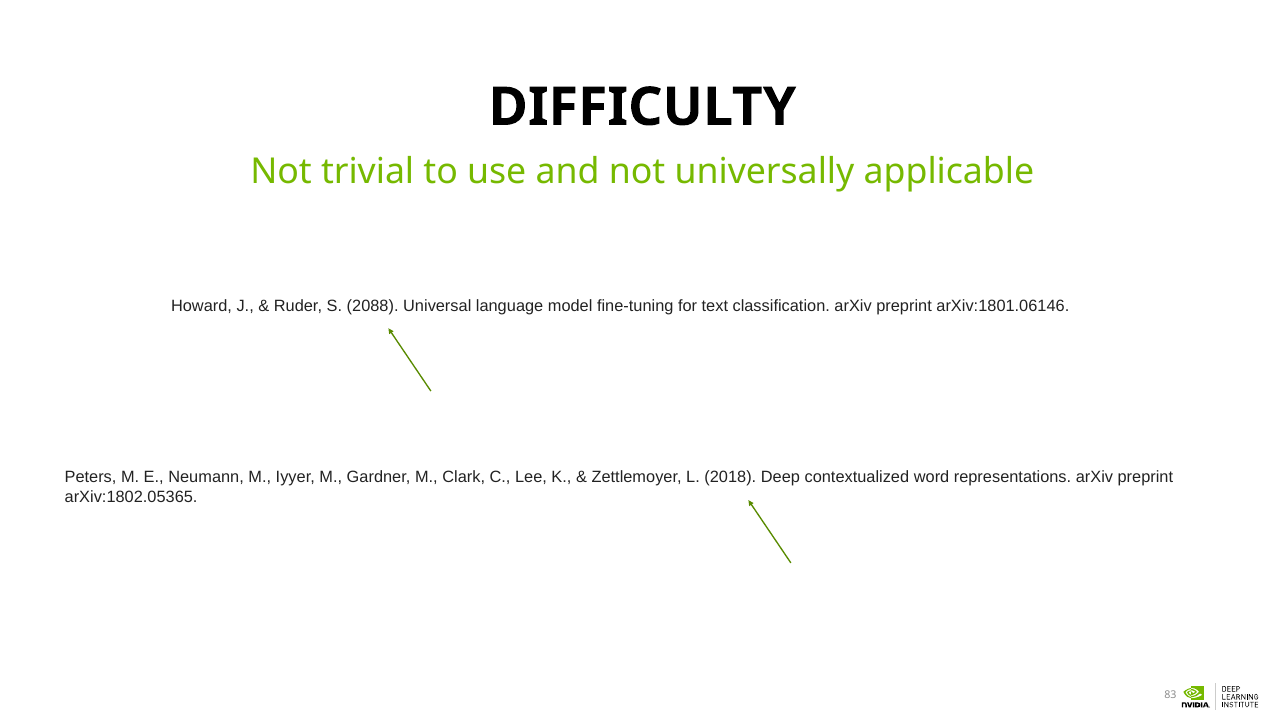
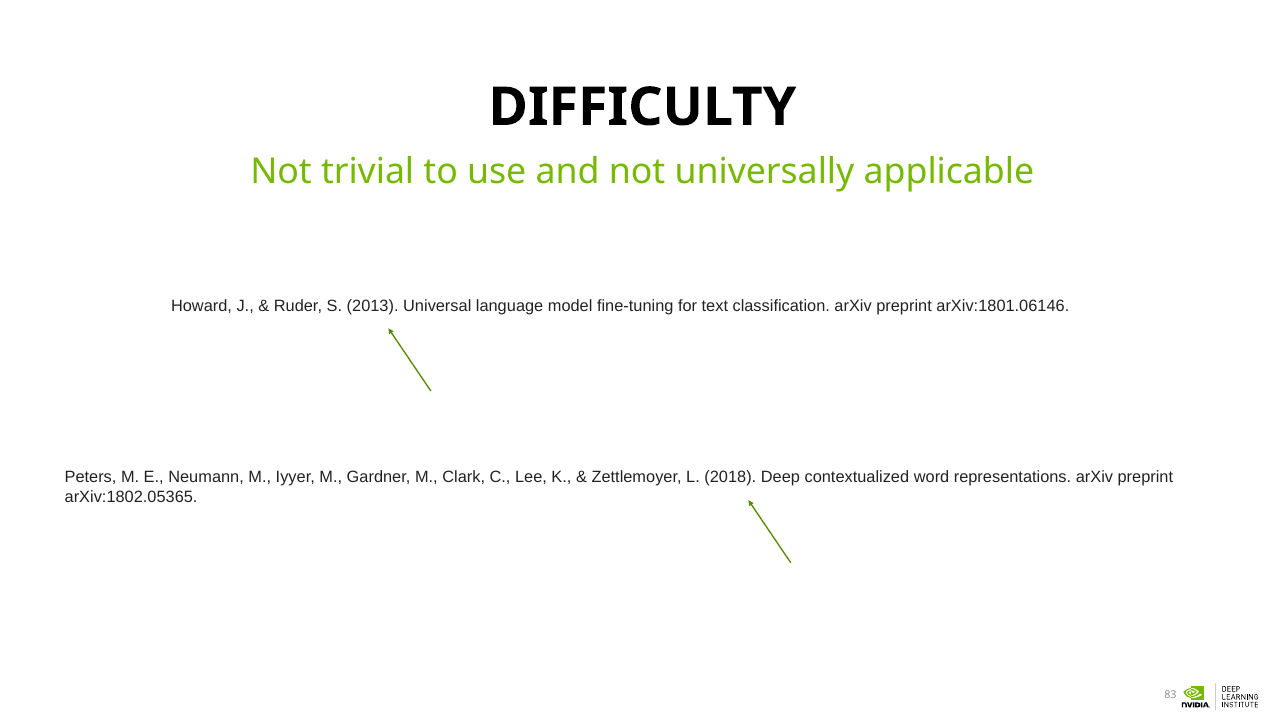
2088: 2088 -> 2013 (373, 306)
